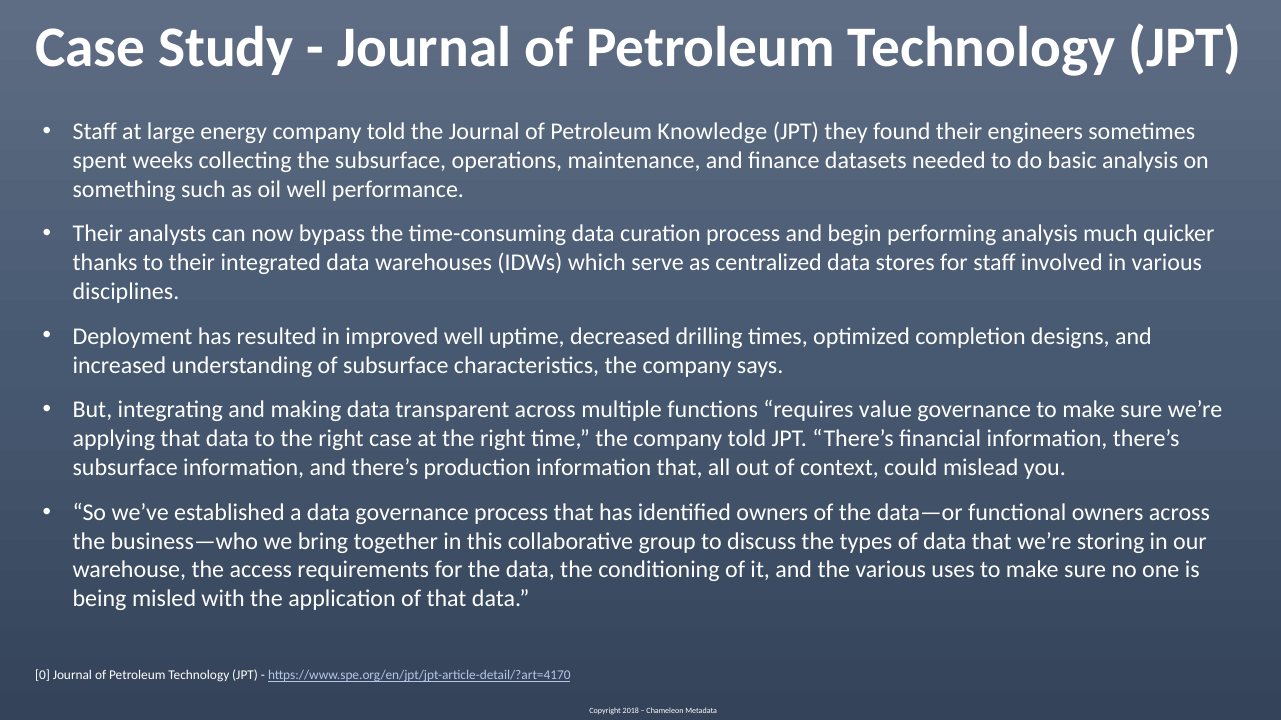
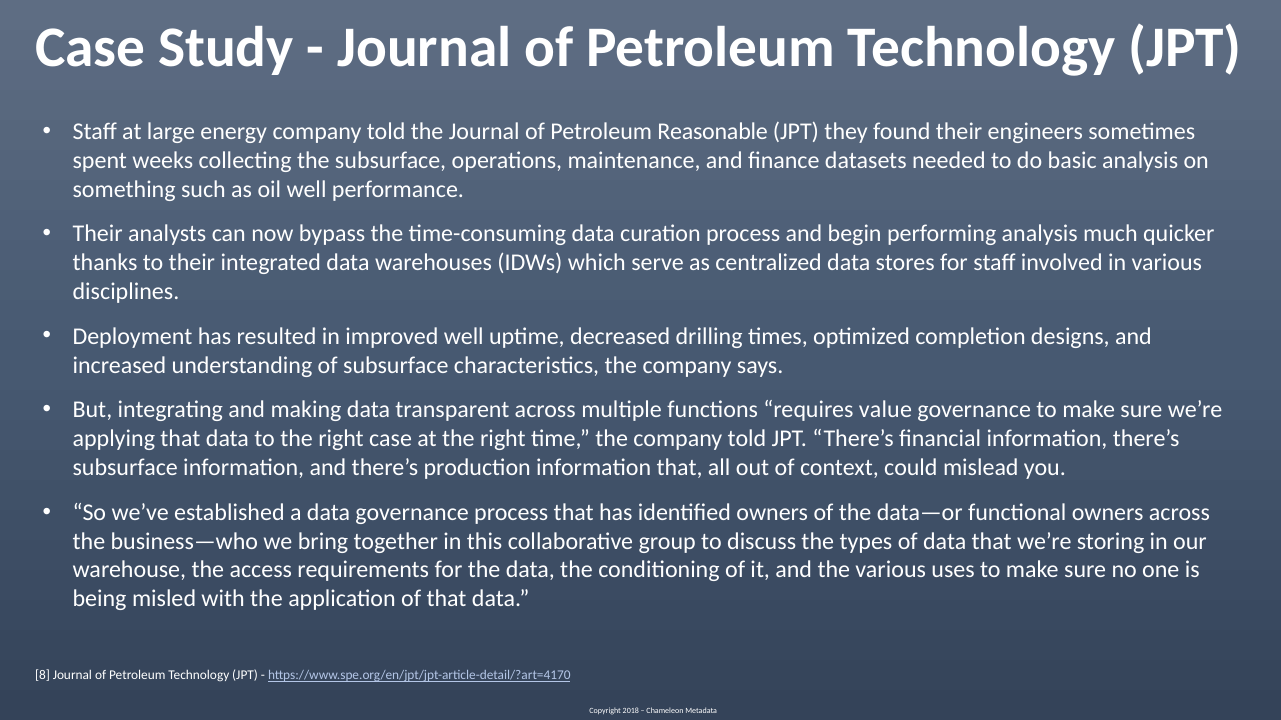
Knowledge: Knowledge -> Reasonable (713, 132)
0: 0 -> 8 (42, 676)
